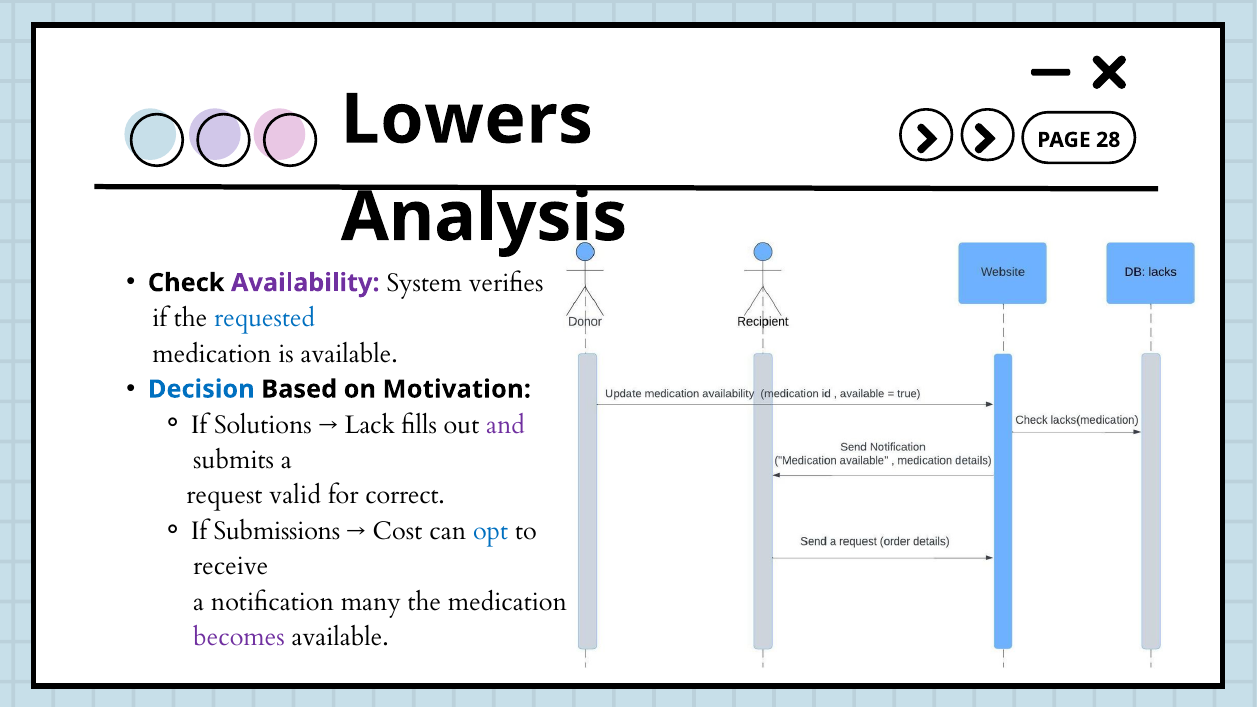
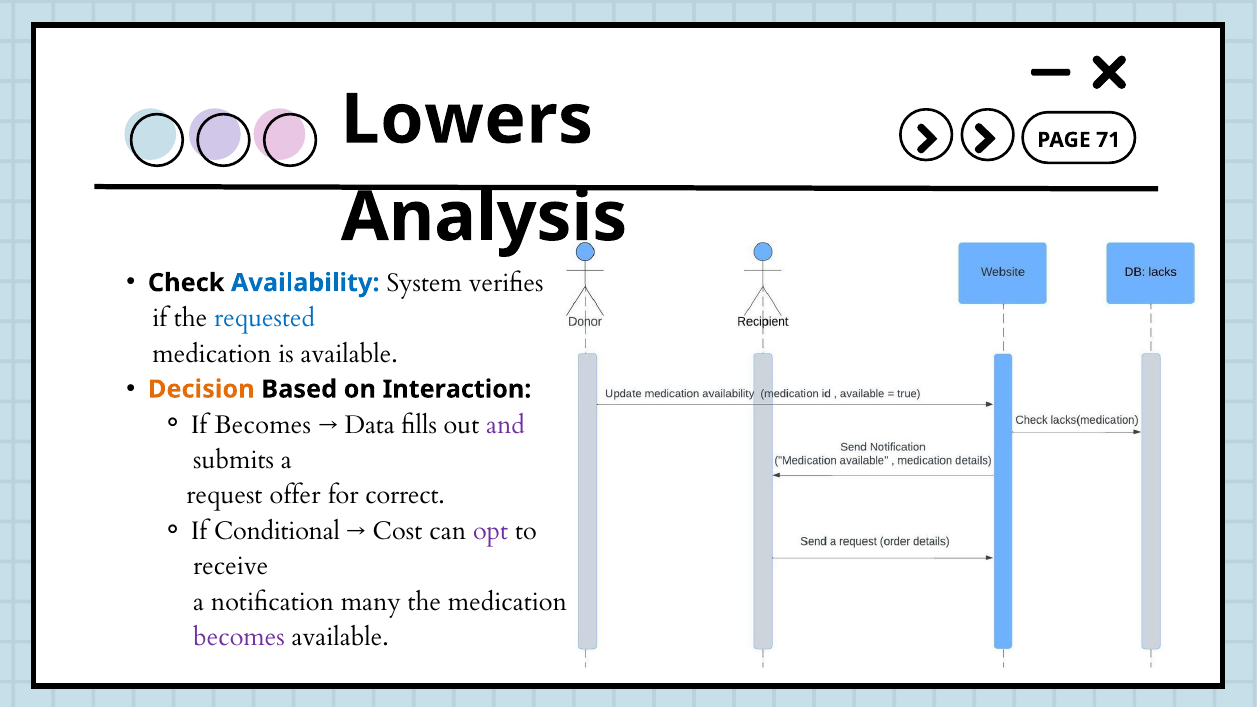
28: 28 -> 71 (1108, 140)
Availability colour: purple -> blue (305, 283)
Decision colour: blue -> orange (201, 389)
Motivation: Motivation -> Interaction (457, 389)
If Solutions: Solutions -> Becomes (263, 425)
Lack: Lack -> Data (370, 425)
valid: valid -> offer (295, 496)
Submissions: Submissions -> Conditional (277, 531)
opt colour: blue -> purple (491, 531)
